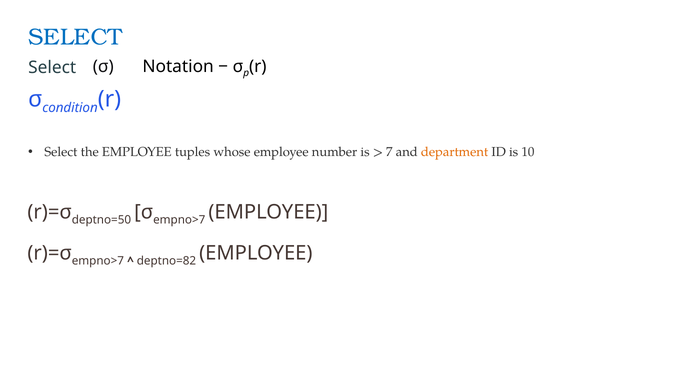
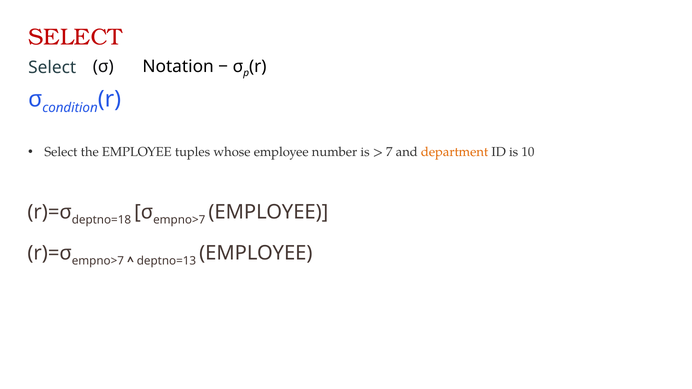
SELECT colour: blue -> red (75, 37)
deptno=50: deptno=50 -> deptno=18 (101, 220)
deptno=82: deptno=82 -> deptno=13 (166, 261)
